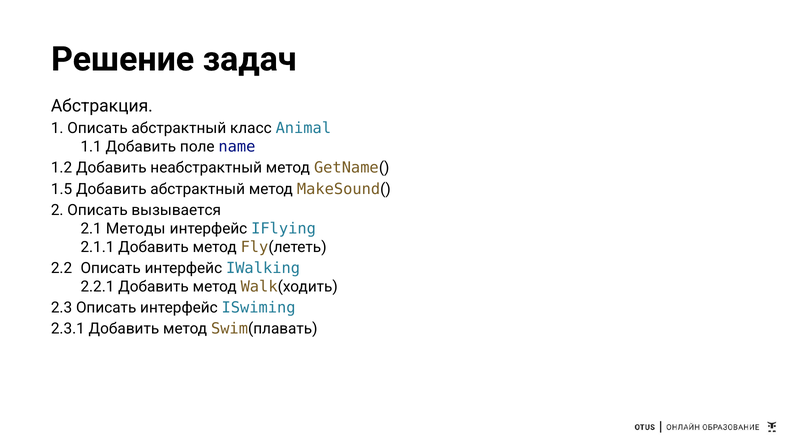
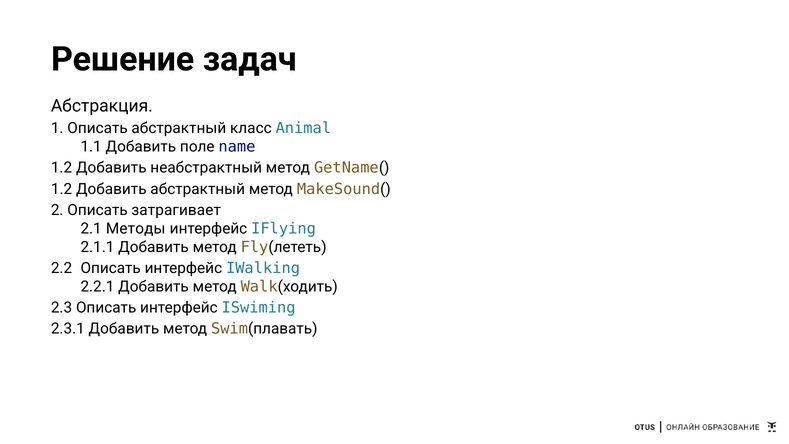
1.5: 1.5 -> 1.2 (62, 189)
вызывается: вызывается -> затрагивает (176, 210)
